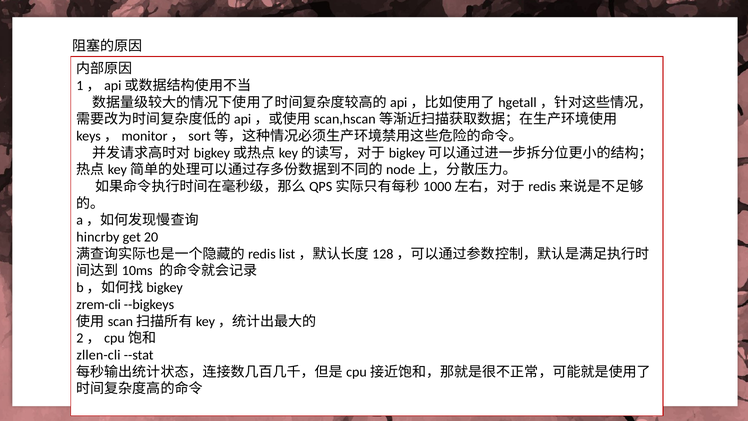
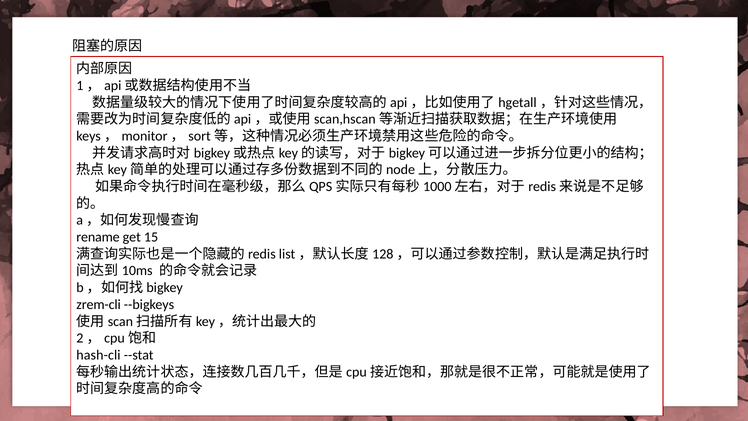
hincrby: hincrby -> rename (98, 237)
20: 20 -> 15 (151, 237)
zllen-cli: zllen-cli -> hash-cli (98, 355)
